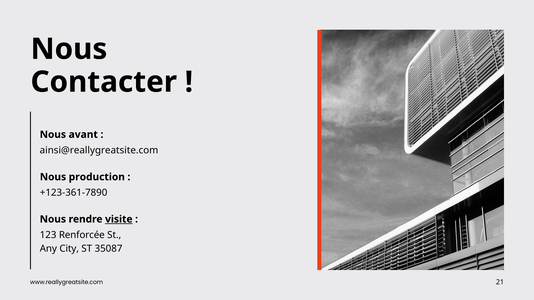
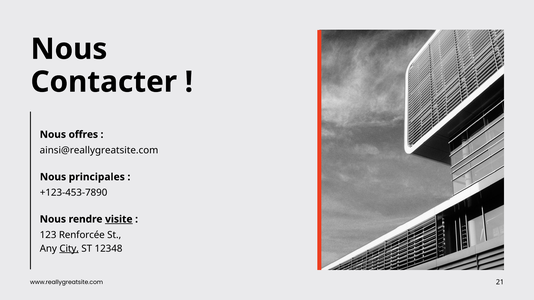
avant: avant -> offres (83, 135)
production: production -> principales (97, 177)
+123-361-7890: +123-361-7890 -> +123-453-7890 (74, 193)
City underline: none -> present (69, 249)
35087: 35087 -> 12348 (109, 249)
